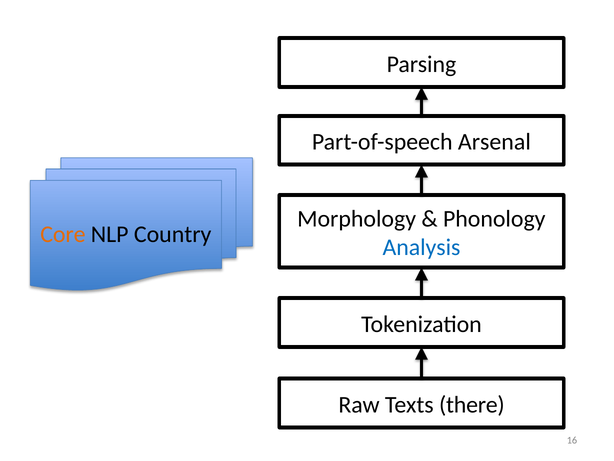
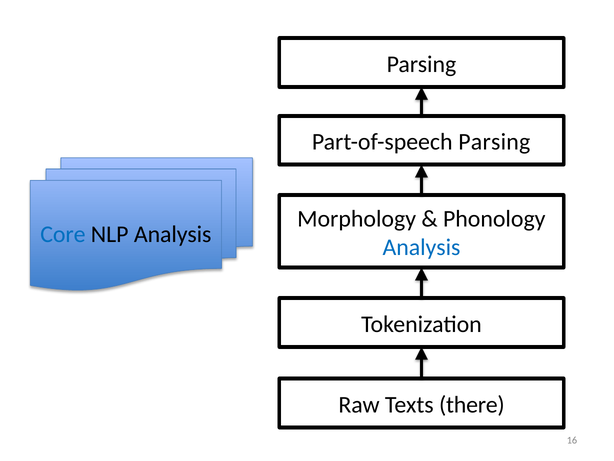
Part-of-speech Arsenal: Arsenal -> Parsing (494, 142)
Core colour: orange -> blue (63, 234)
NLP Country: Country -> Analysis (173, 234)
